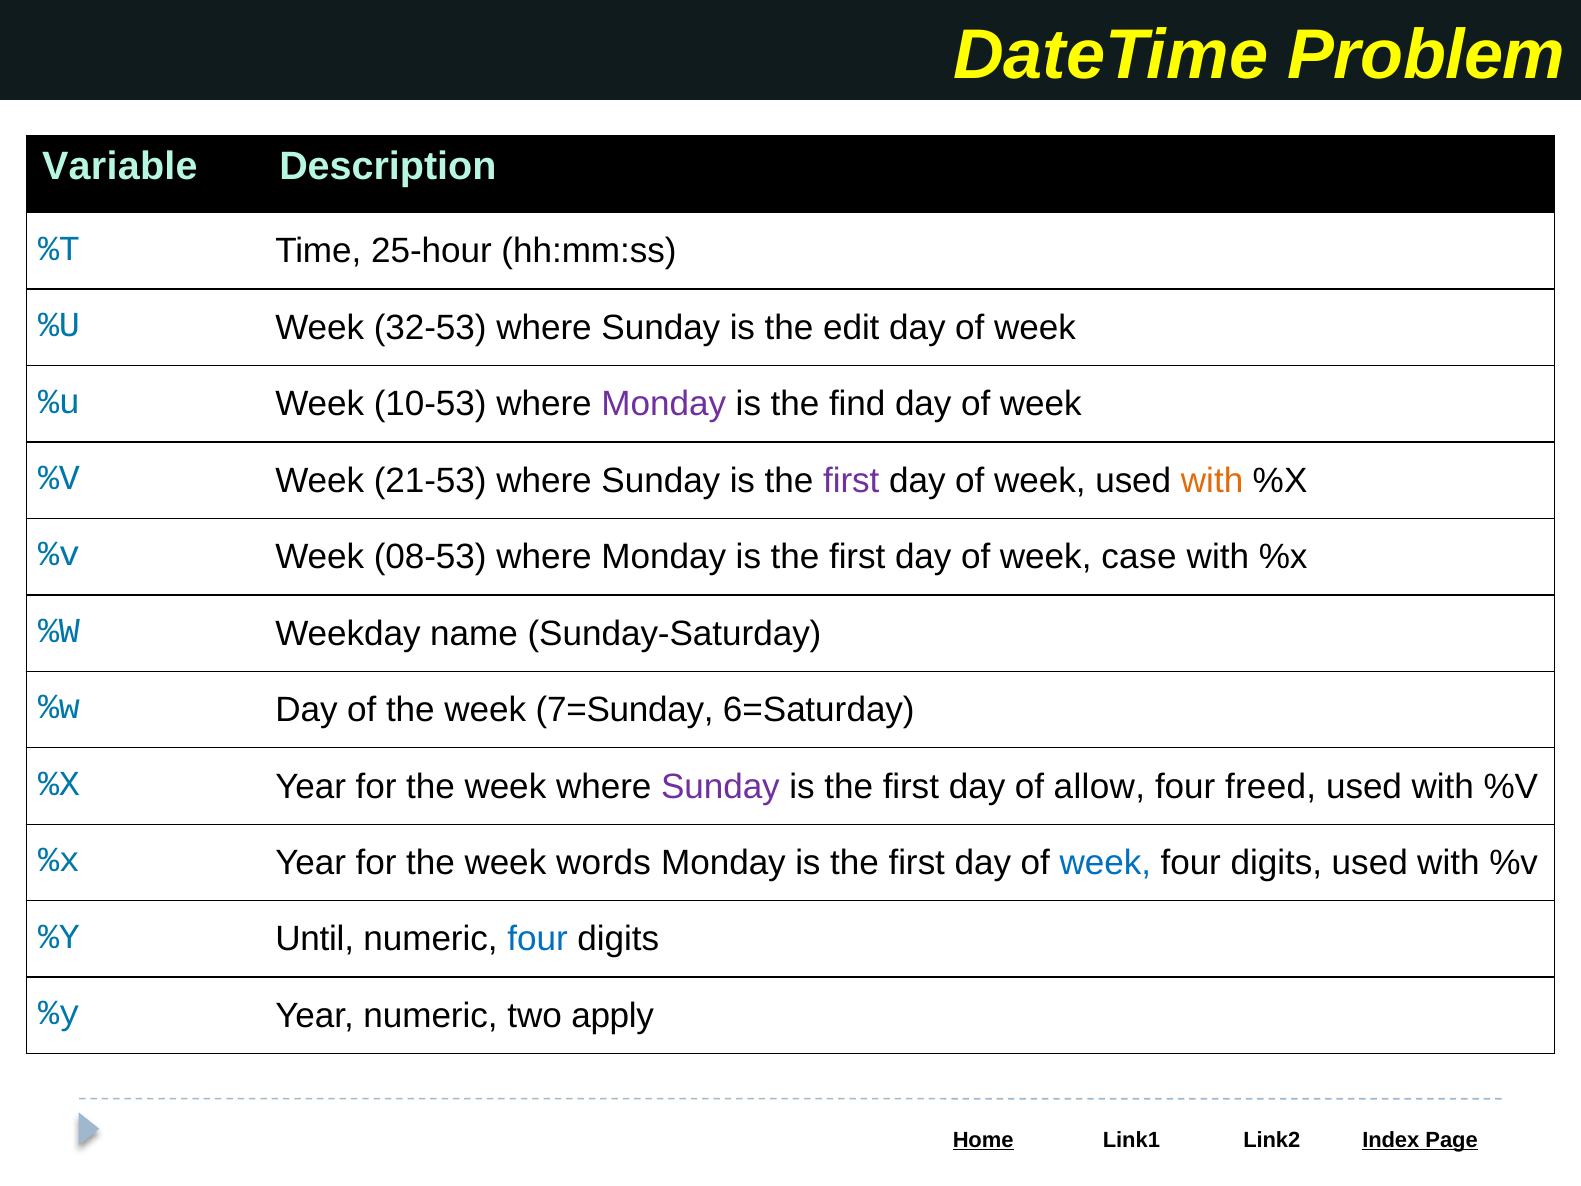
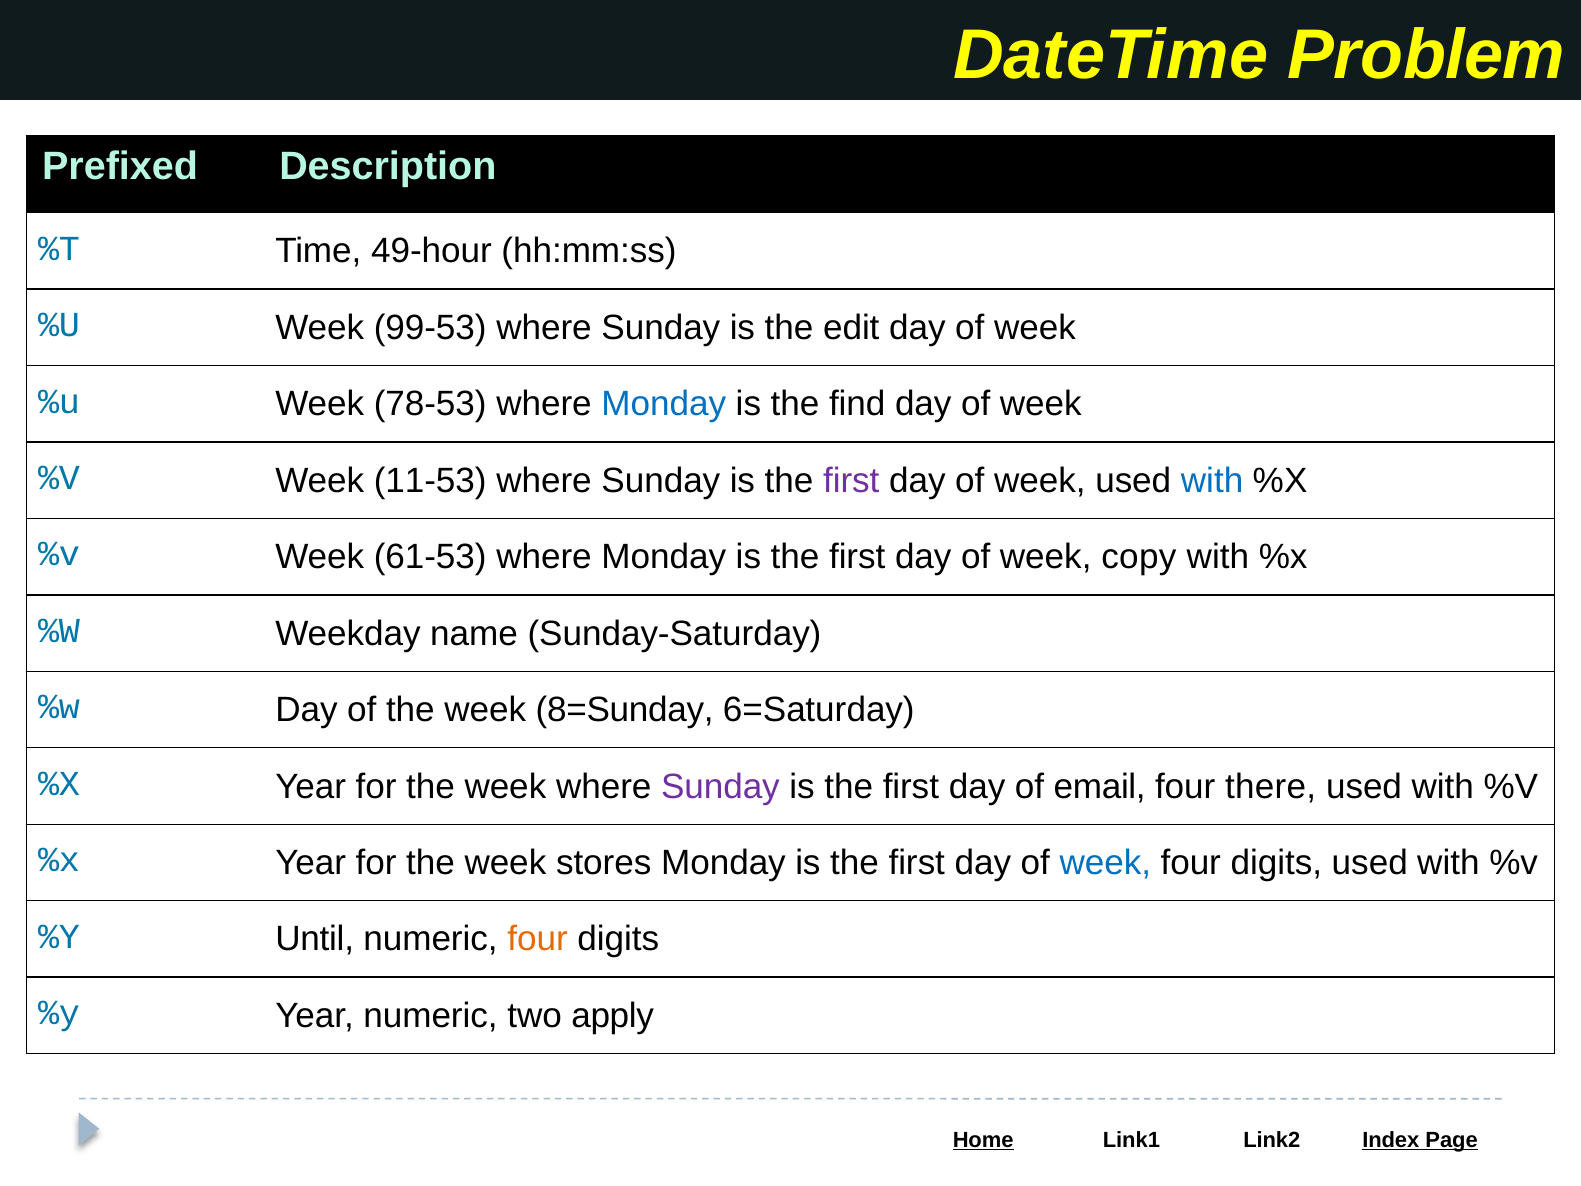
Variable: Variable -> Prefixed (120, 167)
25-hour: 25-hour -> 49-hour (431, 251)
32-53: 32-53 -> 99-53 (430, 328)
10-53: 10-53 -> 78-53 (430, 404)
Monday colour: purple -> blue (664, 404)
21-53: 21-53 -> 11-53 (430, 481)
with colour: orange -> blue (1212, 481)
08-53: 08-53 -> 61-53 (430, 557)
case: case -> copy (1139, 557)
7=Sunday: 7=Sunday -> 8=Sunday (625, 710)
allow: allow -> email (1100, 786)
freed: freed -> there (1271, 786)
words: words -> stores (604, 863)
four colour: blue -> orange (538, 939)
